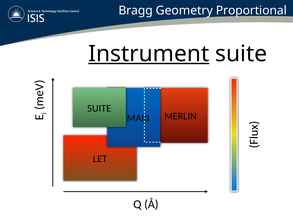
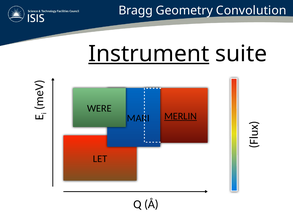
Proportional: Proportional -> Convolution (251, 11)
SUITE: SUITE -> WERE (99, 109)
MERLIN underline: none -> present (181, 117)
